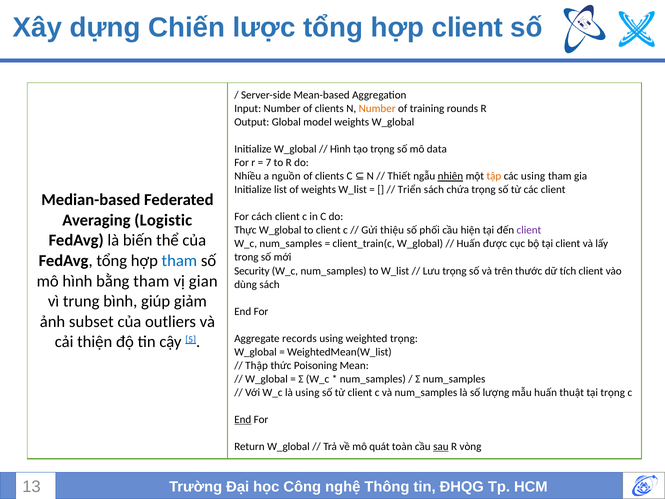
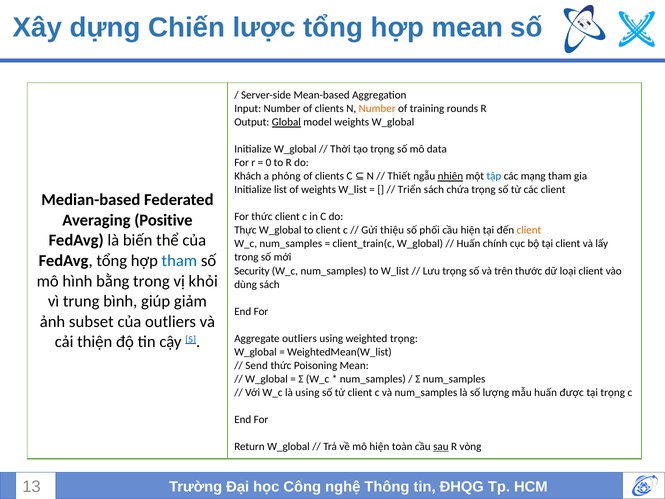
hợp client: client -> mean (467, 28)
Global underline: none -> present (286, 122)
Hình: Hình -> Thời (340, 149)
7: 7 -> 0 (268, 163)
Nhiều: Nhiều -> Khách (248, 176)
nguồn: nguồn -> phỏng (286, 176)
tập colour: orange -> blue (494, 176)
các using: using -> mạng (533, 176)
For cách: cách -> thức (262, 217)
Logistic: Logistic -> Positive (163, 220)
client colour: purple -> orange (529, 230)
được: được -> chính (495, 244)
tích: tích -> loại (568, 271)
bằng tham: tham -> trong (151, 281)
gian: gian -> khỏi (203, 281)
Aggregate records: records -> outliers (300, 338)
Thập: Thập -> Send (257, 365)
thuật: thuật -> được (572, 392)
End underline: present -> none (243, 419)
mô quát: quát -> hiện (379, 446)
